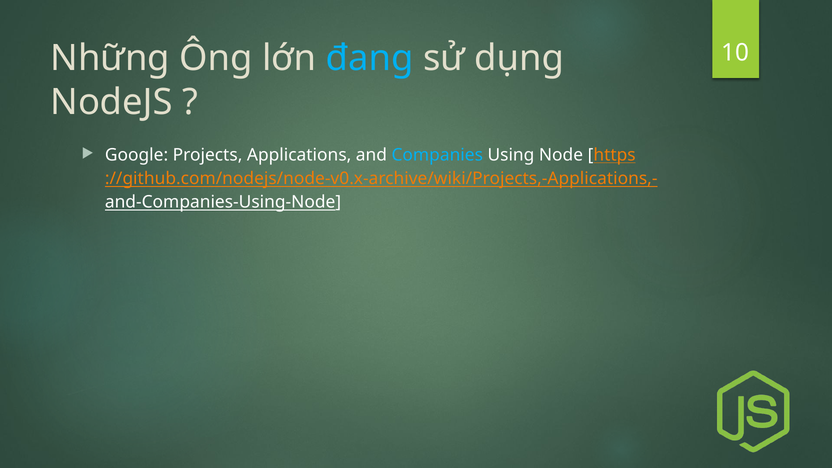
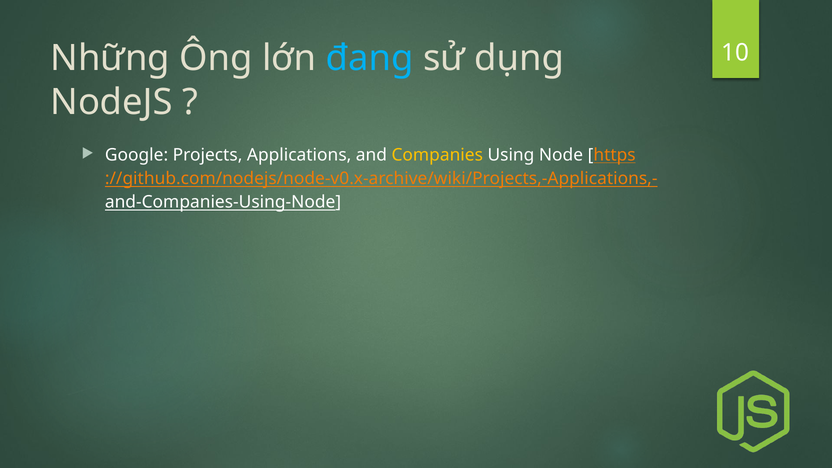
Companies colour: light blue -> yellow (437, 155)
